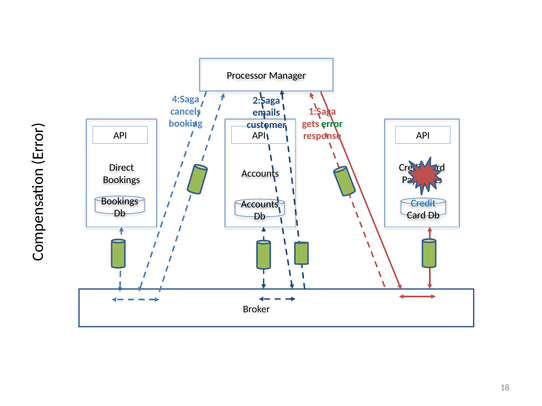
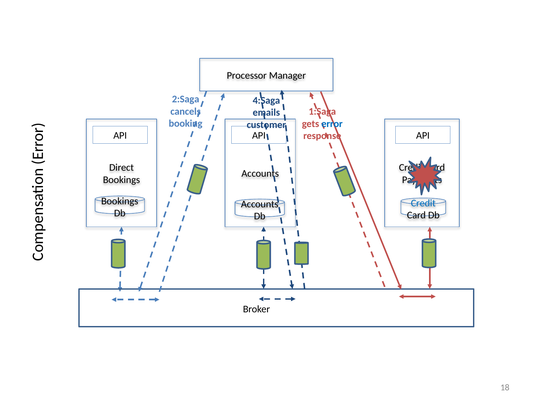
4:Saga: 4:Saga -> 2:Saga (186, 99)
2:Saga: 2:Saga -> 4:Saga (266, 101)
error colour: green -> blue (332, 124)
